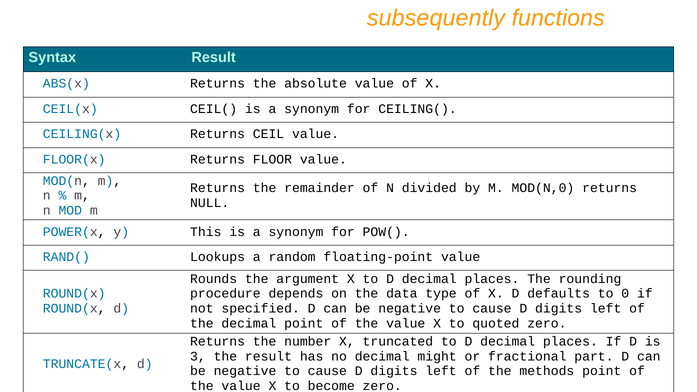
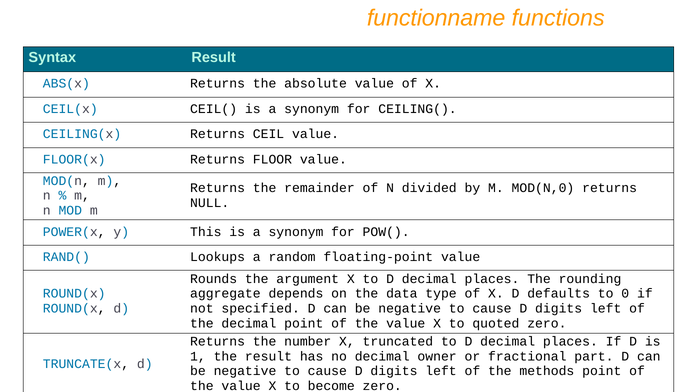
subsequently: subsequently -> functionname (436, 18)
procedure: procedure -> aggregate (225, 294)
3: 3 -> 1 (198, 356)
might: might -> owner (437, 356)
